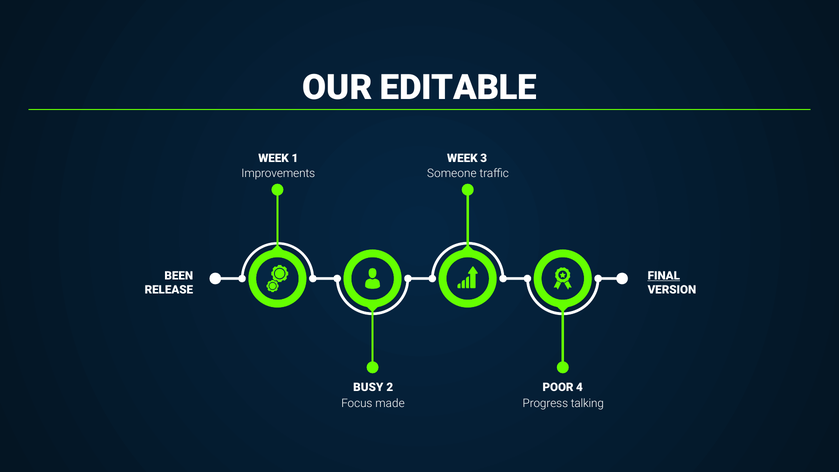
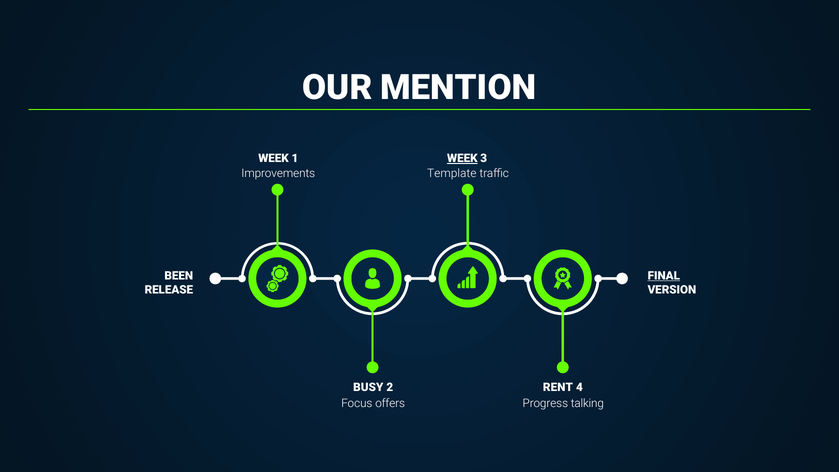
EDITABLE: EDITABLE -> MENTION (458, 88)
WEEK underline: none -> present (462, 159)
Someone: Someone -> Template (452, 173)
POOR: POOR -> RENT (558, 388)
made: made -> offers (390, 403)
